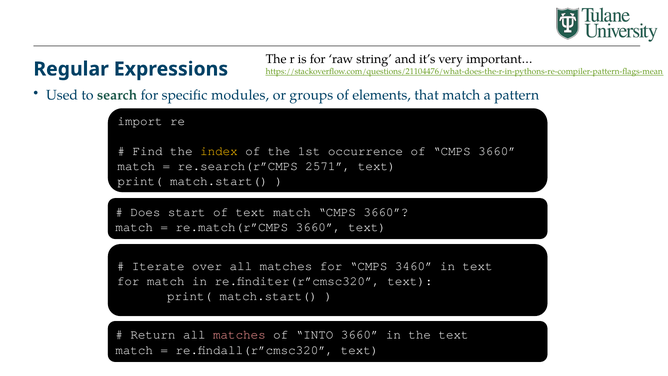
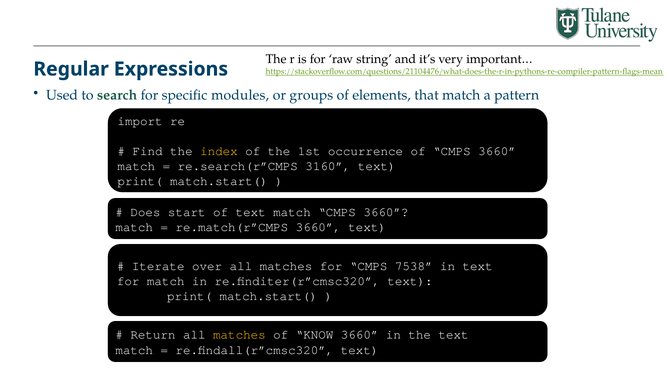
2571: 2571 -> 3160 (328, 166)
3460: 3460 -> 7538 (414, 266)
matches colour: pink -> yellow (239, 335)
INTO: INTO -> KNOW (315, 335)
